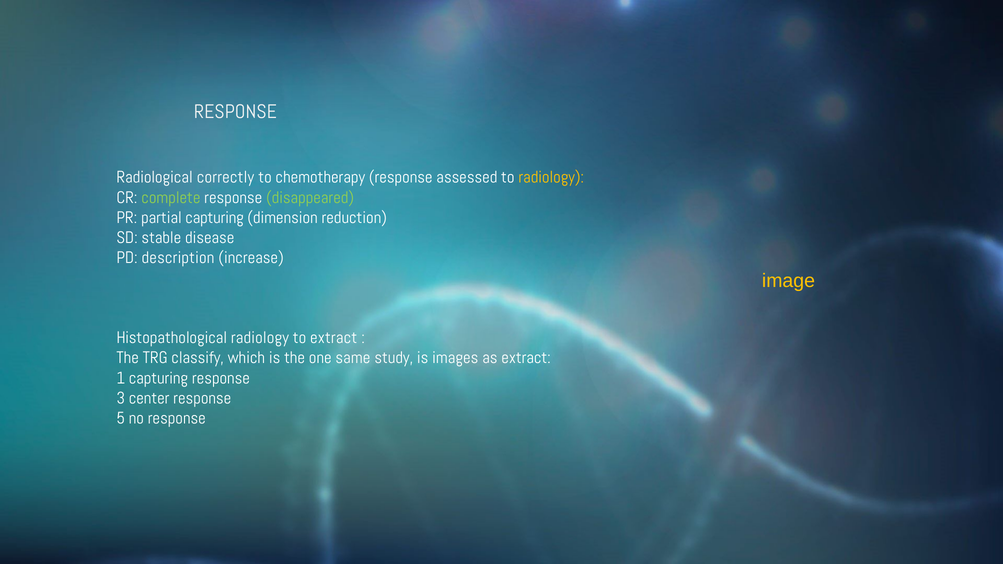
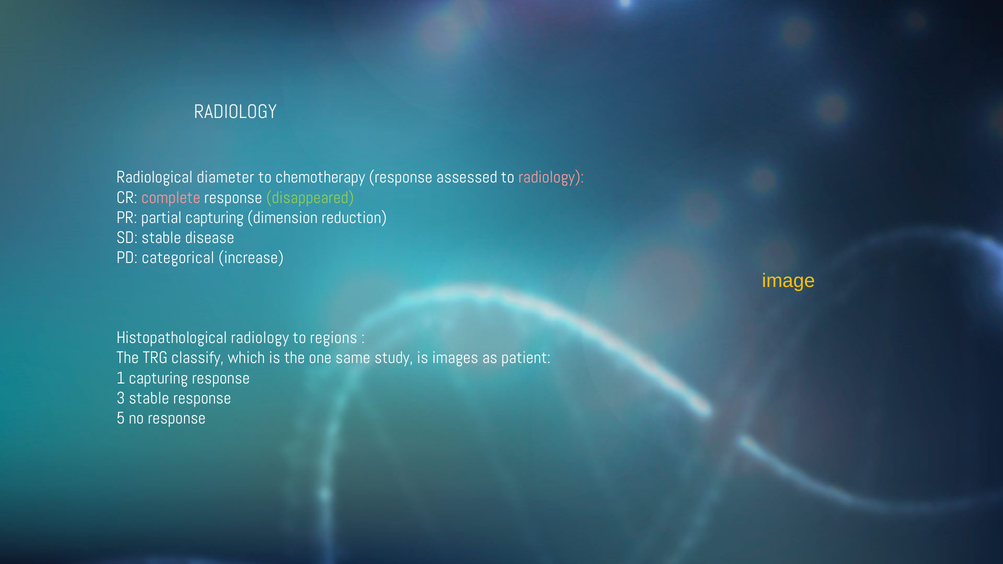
RESPONSE: RESPONSE -> RADIOLOGY (235, 112)
correctly: correctly -> diameter (225, 178)
radiology colour: yellow -> pink (551, 178)
complete colour: light green -> pink (171, 198)
description: description -> categorical (178, 258)
to extract: extract -> regions (334, 338)
as extract: extract -> patient (526, 358)
3 center: center -> stable (149, 398)
